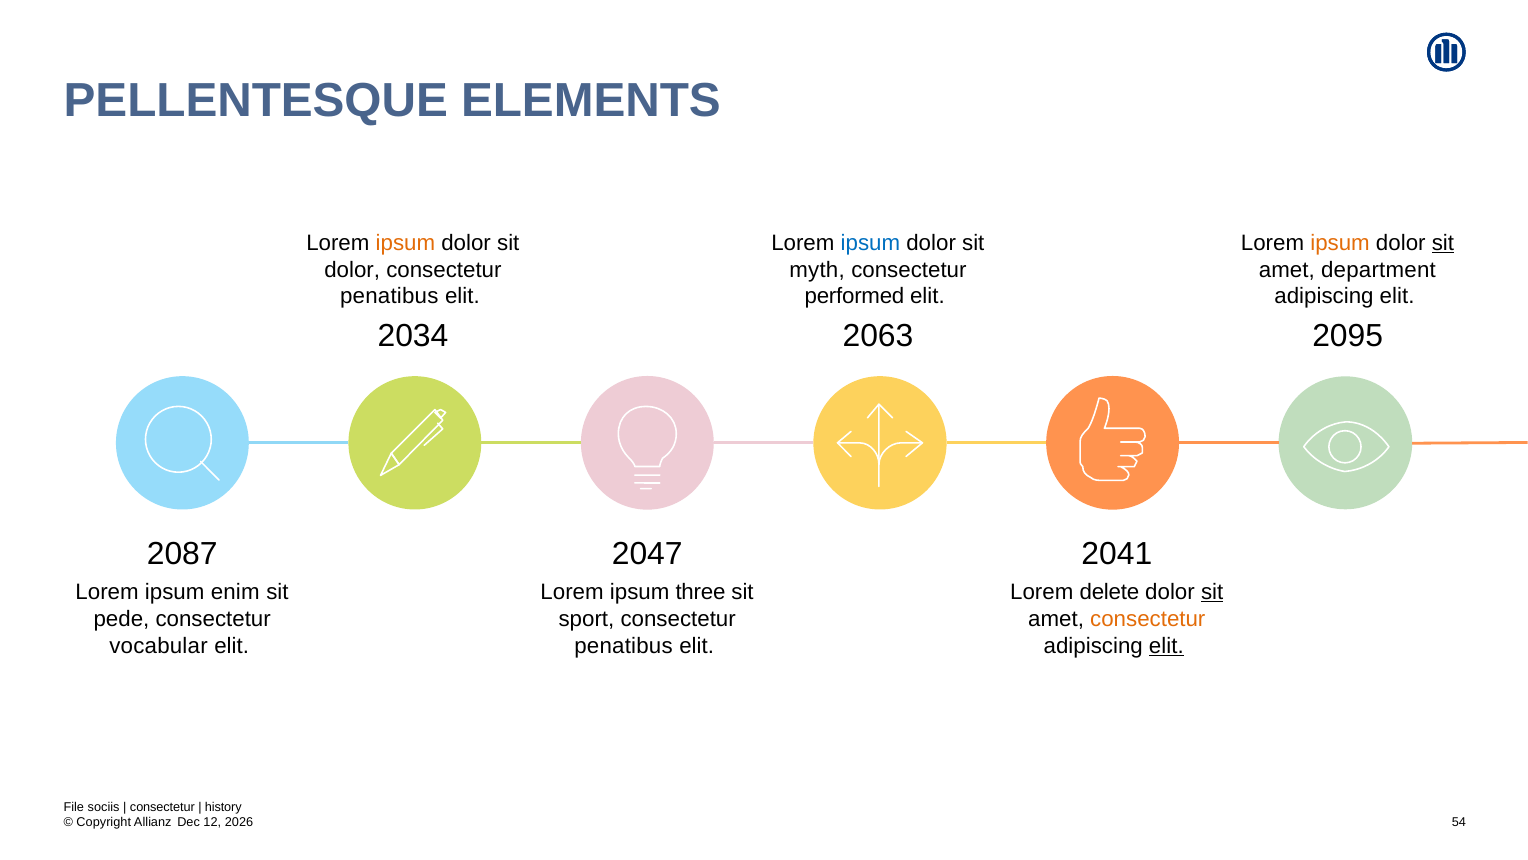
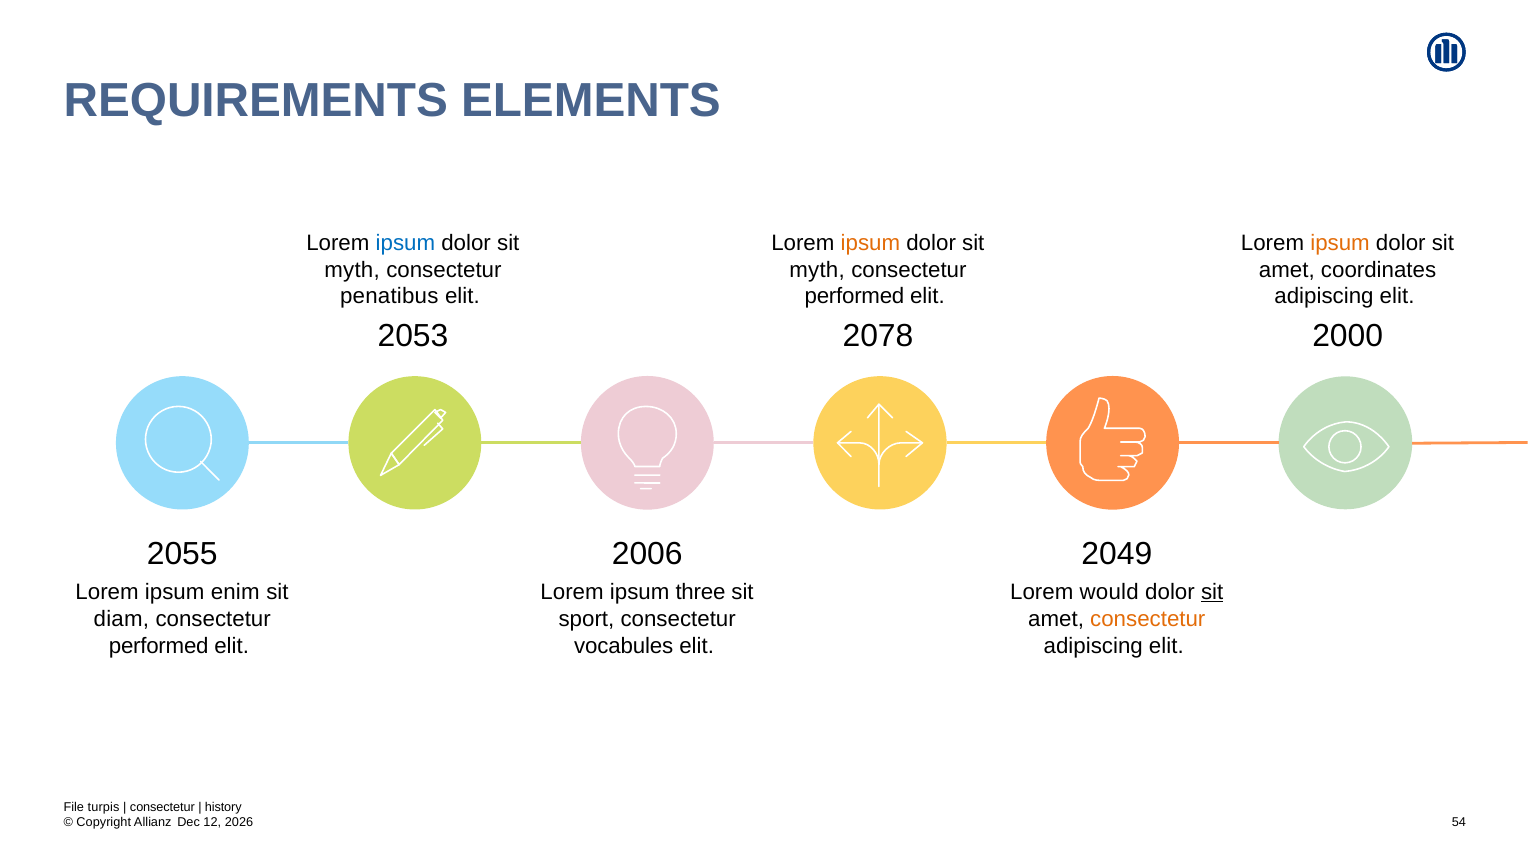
PELLENTESQUE: PELLENTESQUE -> REQUIREMENTS (256, 101)
ipsum colour: orange -> blue (405, 243)
ipsum colour: blue -> orange (870, 243)
sit underline: present -> none (1443, 243)
dolor: dolor -> myth (352, 270)
department: department -> coordinates (1379, 270)
2034: 2034 -> 2053 (413, 336)
2063: 2063 -> 2078 (878, 336)
2095: 2095 -> 2000 (1348, 336)
2087: 2087 -> 2055 (182, 554)
2047: 2047 -> 2006 (647, 554)
2041: 2041 -> 2049 (1117, 554)
delete: delete -> would (1109, 592)
pede: pede -> diam (121, 619)
vocabular: vocabular -> performed (159, 646)
penatibus: penatibus -> vocabules (624, 646)
elit underline: present -> none (1166, 646)
sociis: sociis -> turpis (104, 807)
